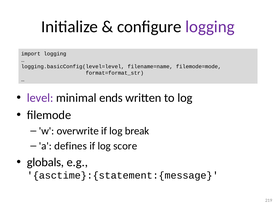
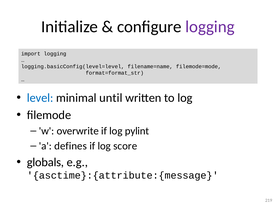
level colour: purple -> blue (40, 98)
ends: ends -> until (111, 98)
break: break -> pylint (137, 131)
asctime}:{statement:{message: asctime}:{statement:{message -> asctime}:{attribute:{message (123, 175)
